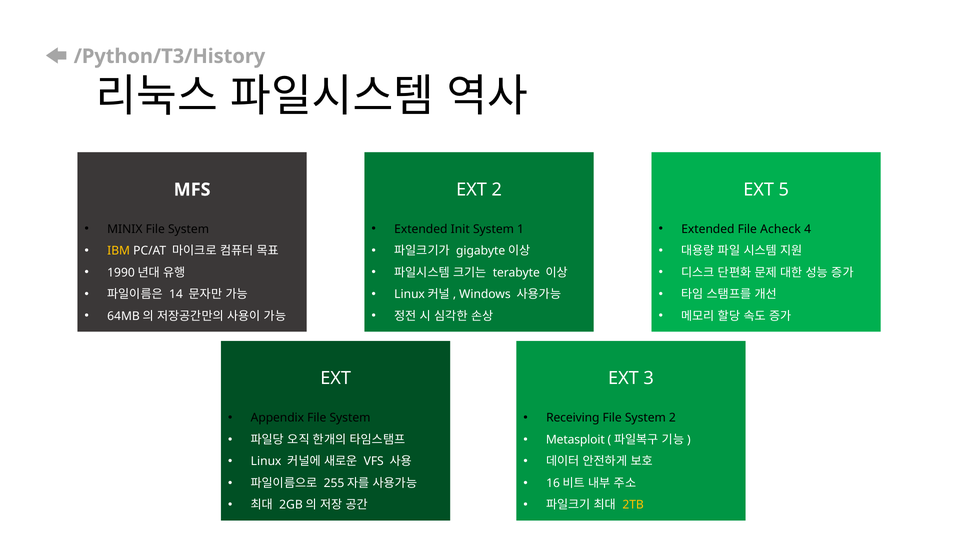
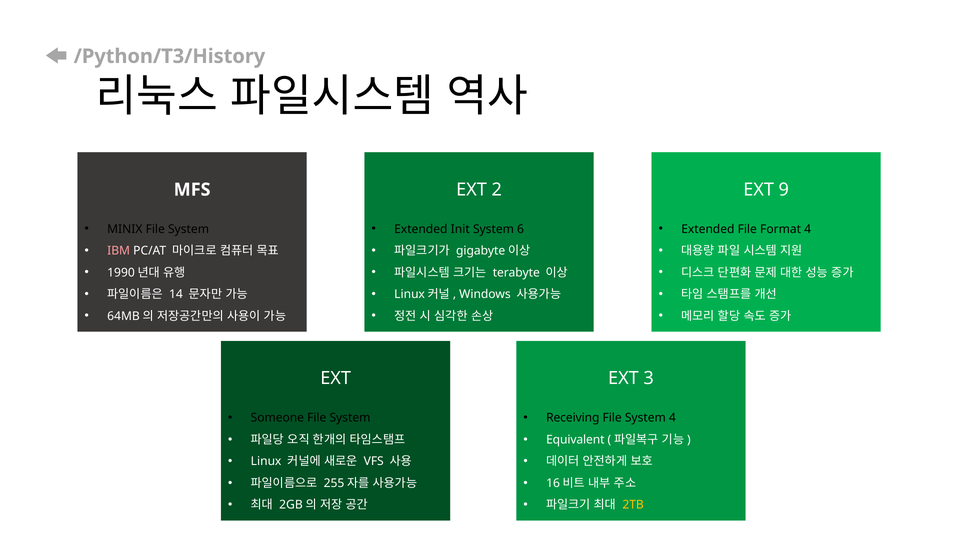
5: 5 -> 9 (784, 189)
1: 1 -> 6 (521, 229)
Acheck: Acheck -> Format (781, 229)
IBM colour: yellow -> pink (119, 251)
Appendix: Appendix -> Someone (277, 417)
System 2: 2 -> 4 (672, 417)
Metasploit: Metasploit -> Equivalent (575, 439)
